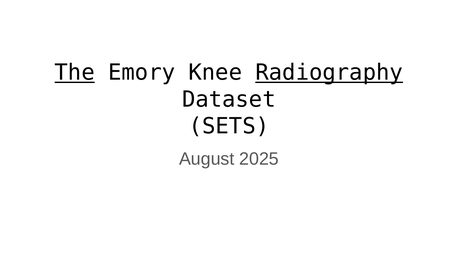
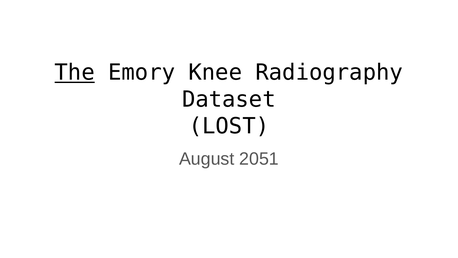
Radiography underline: present -> none (329, 73)
SETS: SETS -> LOST (229, 126)
2025: 2025 -> 2051 (259, 159)
